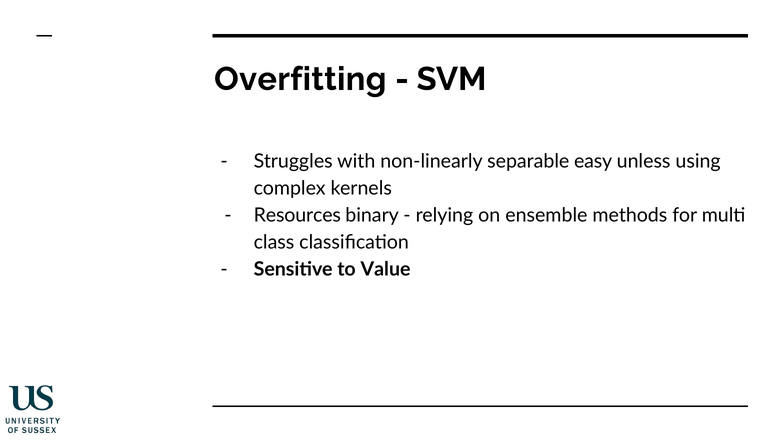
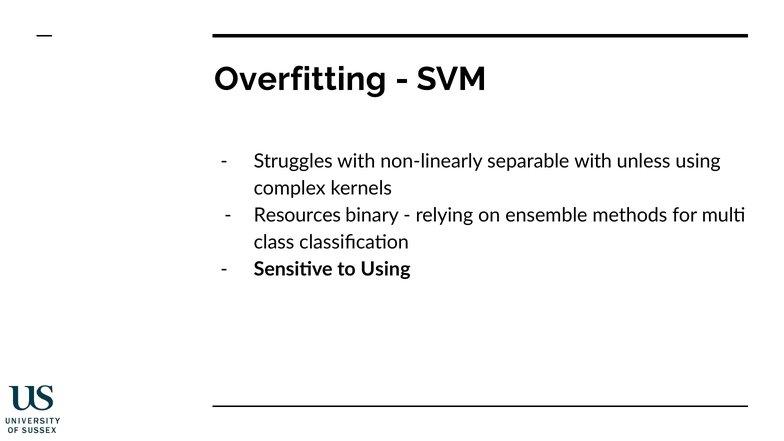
separable easy: easy -> with (593, 161)
to Value: Value -> Using (386, 269)
